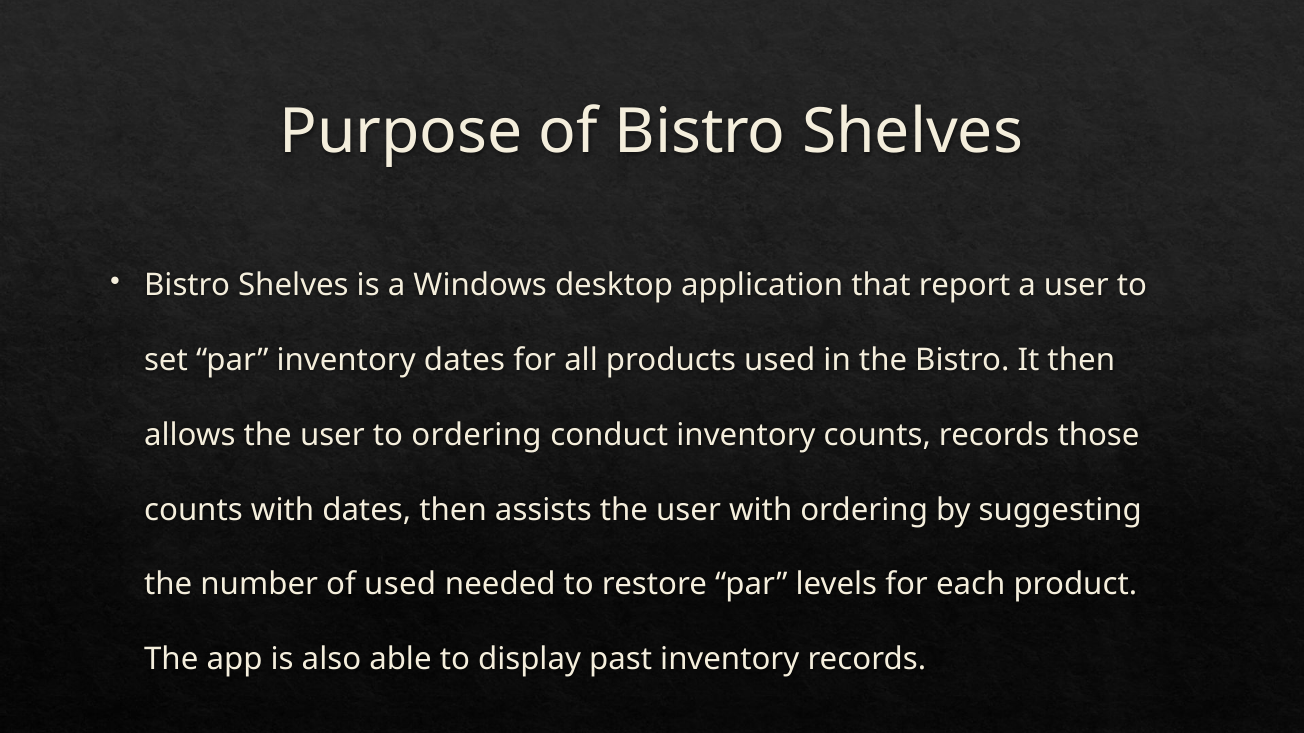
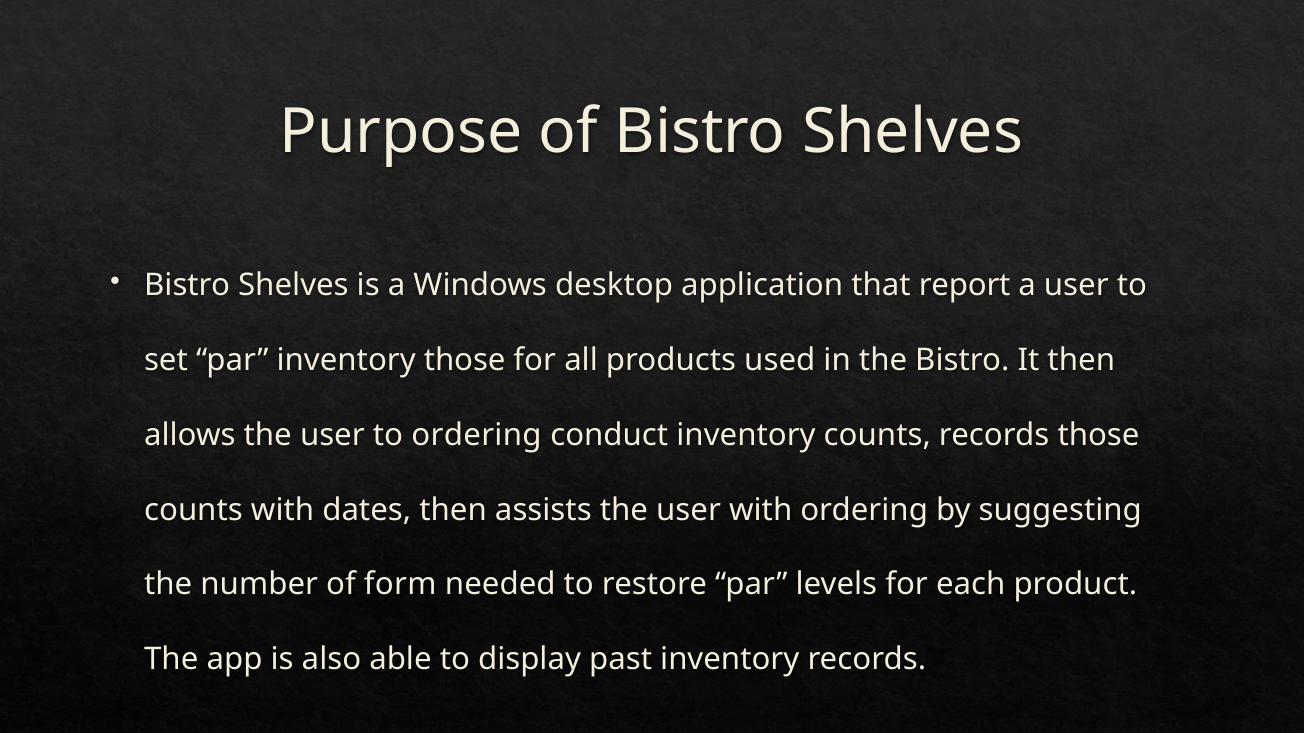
inventory dates: dates -> those (465, 360)
of used: used -> form (400, 585)
